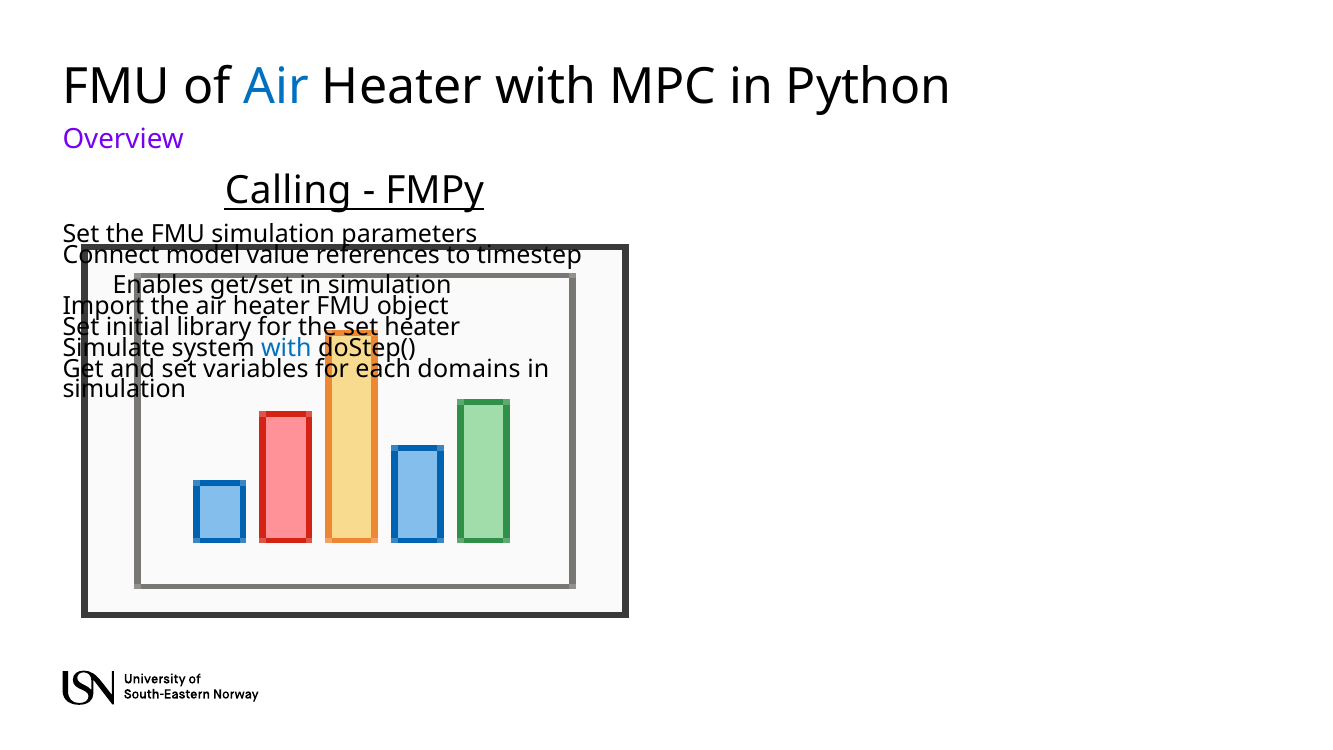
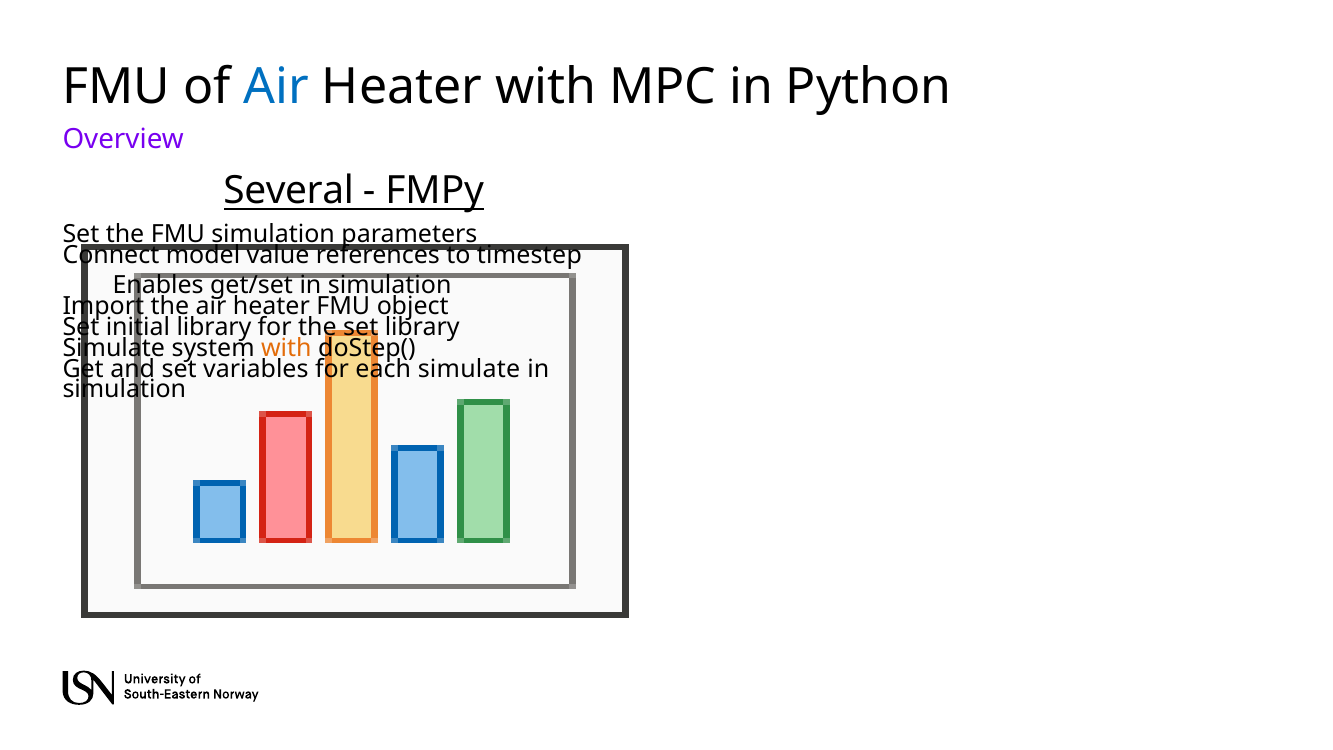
Calling: Calling -> Several (289, 191)
set heater: heater -> library (422, 327)
with colour: blue -> orange (286, 348)
each domains: domains -> simulate (469, 369)
